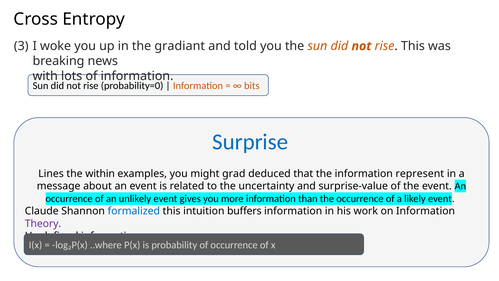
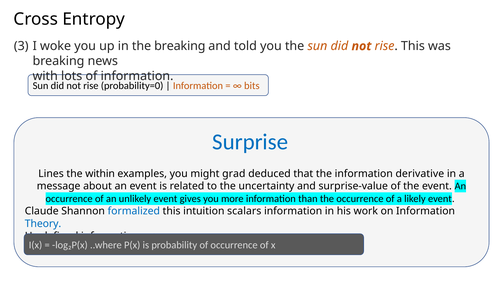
the gradiant: gradiant -> breaking (180, 46)
represent: represent -> derivative (420, 173)
buffers: buffers -> scalars (244, 211)
Theory colour: purple -> blue (43, 223)
